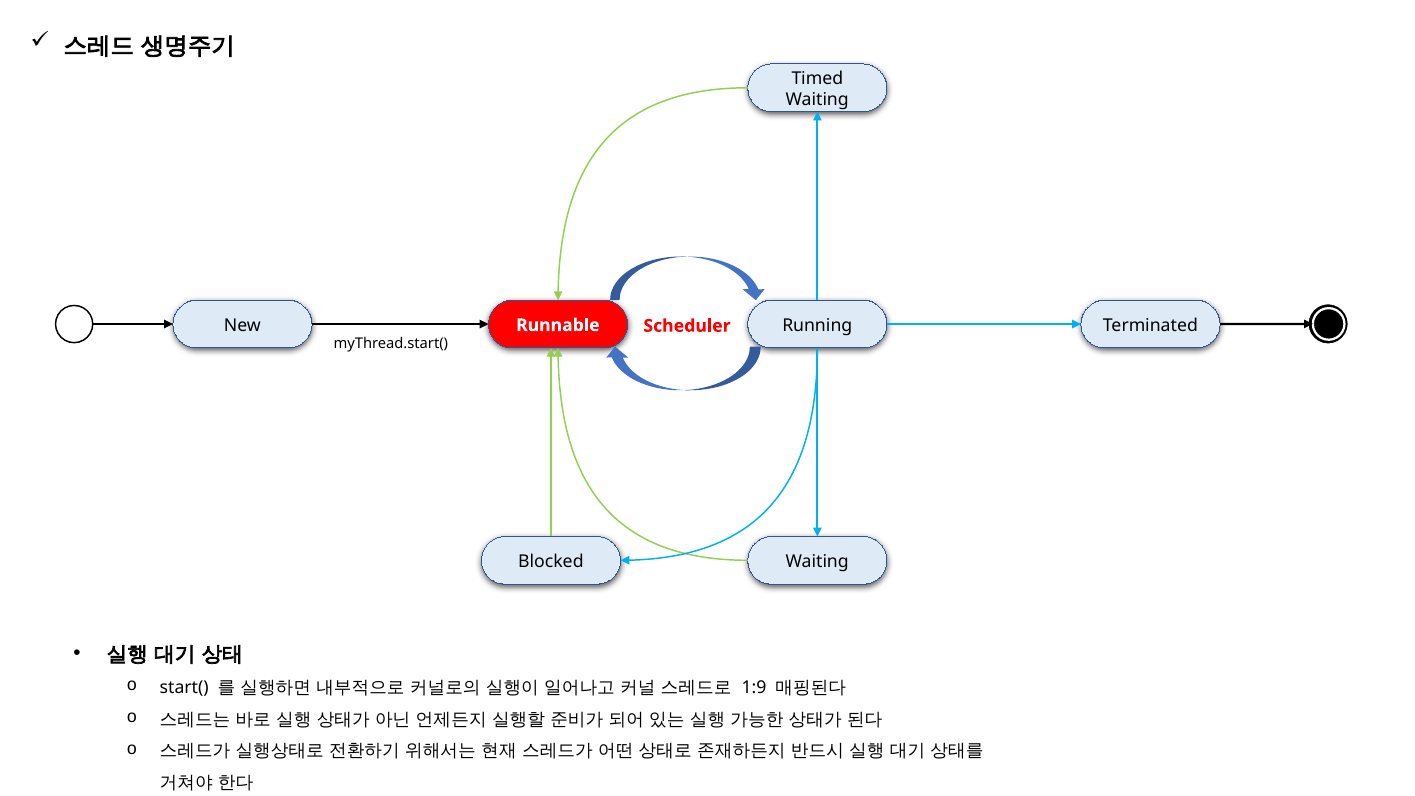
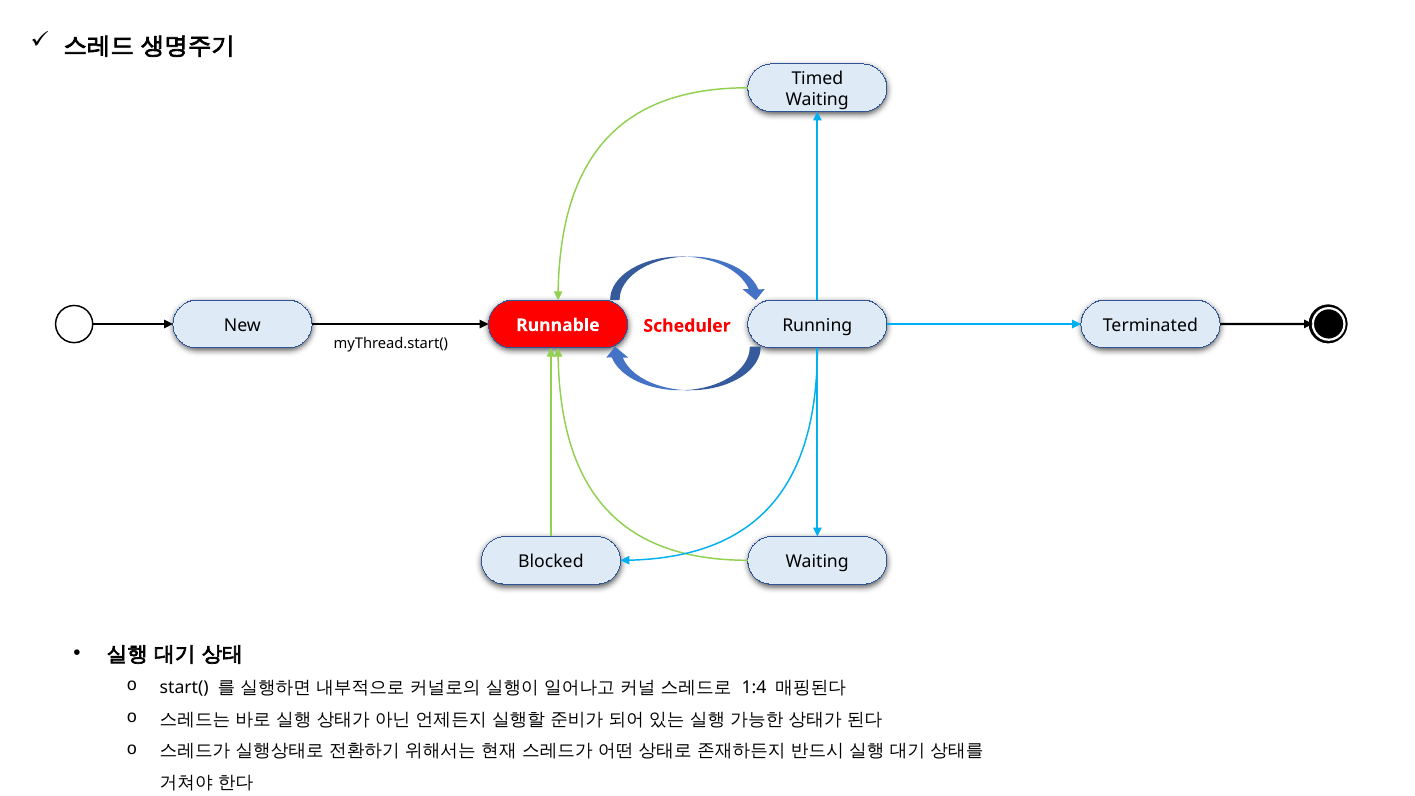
1:9: 1:9 -> 1:4 (754, 687)
